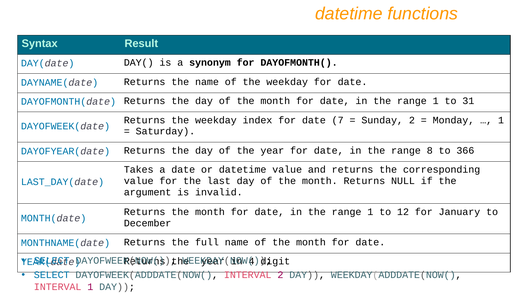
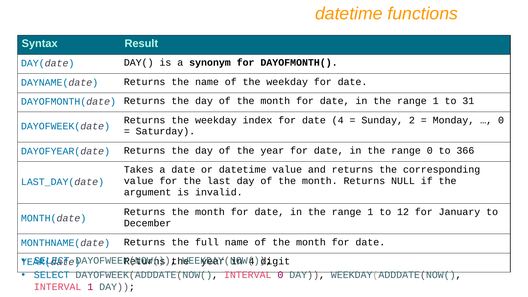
date 7: 7 -> 4 (338, 120)
1: 1 -> 0 (501, 120)
range 8: 8 -> 0 (430, 150)
INTERVAL 2: 2 -> 0 (280, 275)
